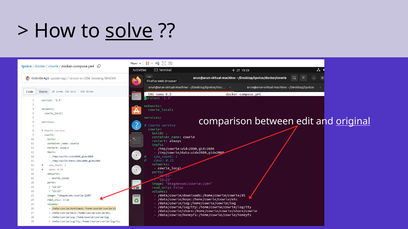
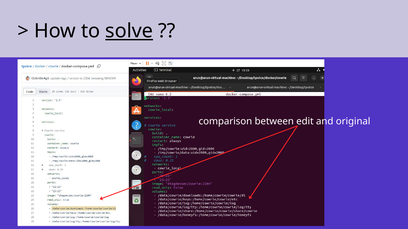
original underline: present -> none (353, 122)
